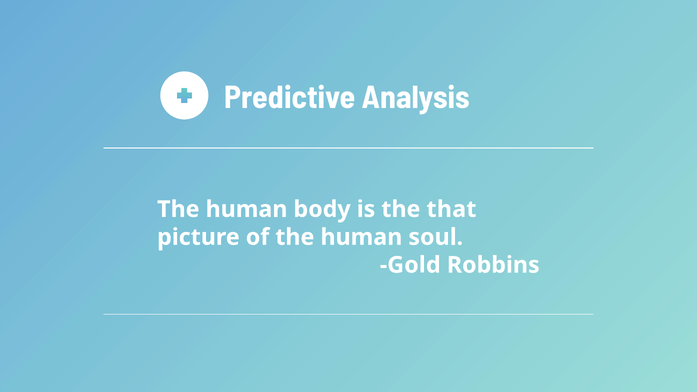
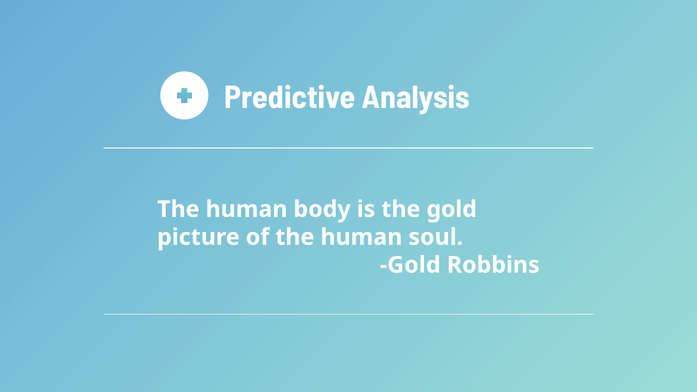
the that: that -> gold (452, 209)
